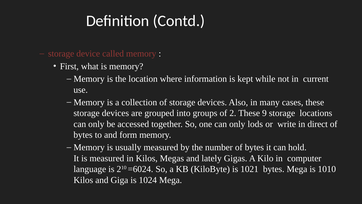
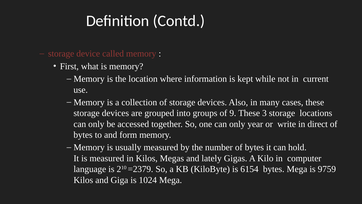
2: 2 -> 9 (233, 113)
9: 9 -> 3 (264, 113)
lods: lods -> year (255, 124)
=6024: =6024 -> =2379 (141, 169)
1021: 1021 -> 6154 (249, 169)
1010: 1010 -> 9759 (327, 169)
